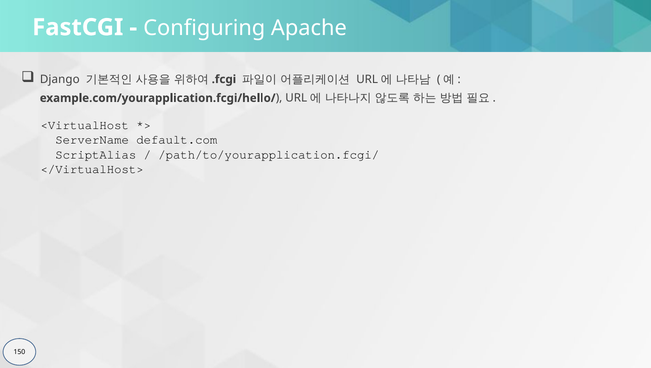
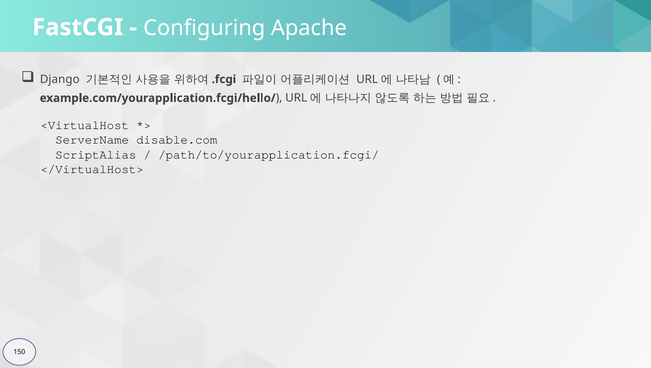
default.com: default.com -> disable.com (177, 140)
